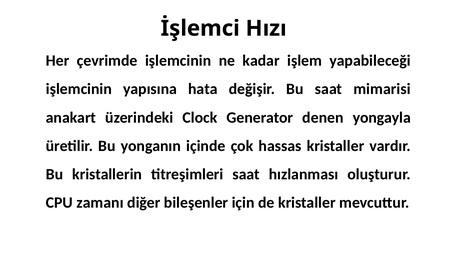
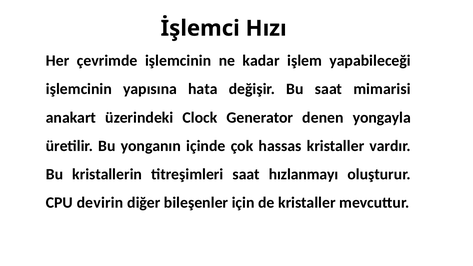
hızlanması: hızlanması -> hızlanmayı (304, 174)
zamanı: zamanı -> devirin (100, 203)
